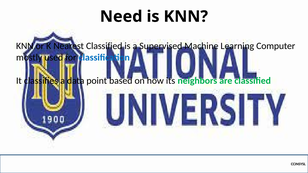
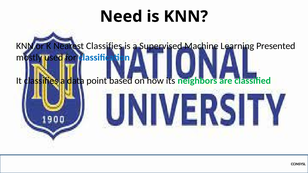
Nearest Classified: Classified -> Classifies (104, 46)
Computer: Computer -> Presented (276, 46)
